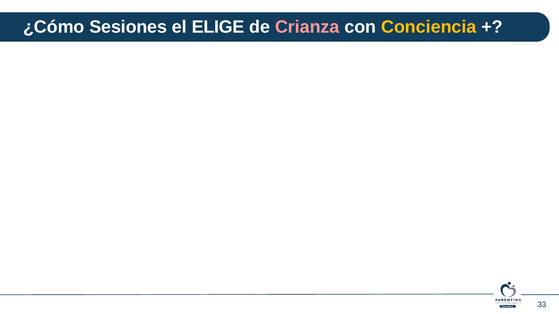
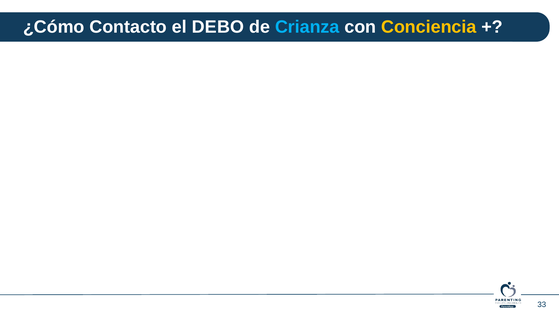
Sesiones: Sesiones -> Contacto (128, 27)
ELIGE: ELIGE -> DEBO (218, 27)
Crianza colour: pink -> light blue (307, 27)
